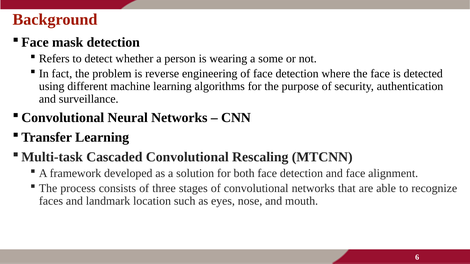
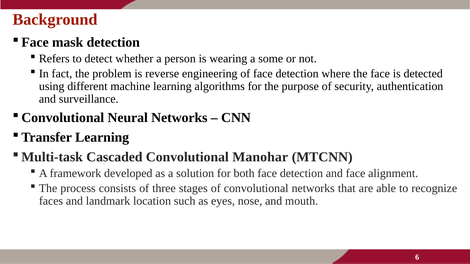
Rescaling: Rescaling -> Manohar (260, 157)
